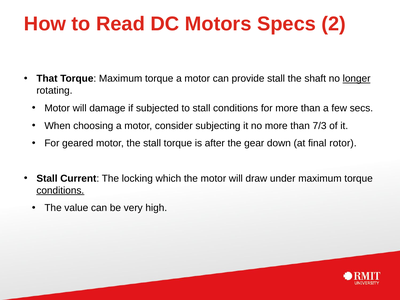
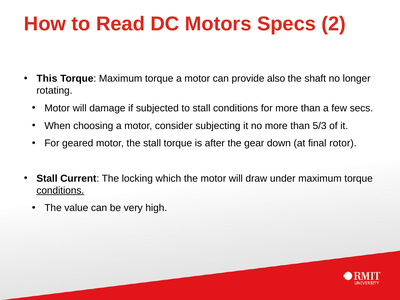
That: That -> This (47, 79)
provide stall: stall -> also (276, 79)
longer underline: present -> none (357, 79)
7/3: 7/3 -> 5/3 (320, 126)
